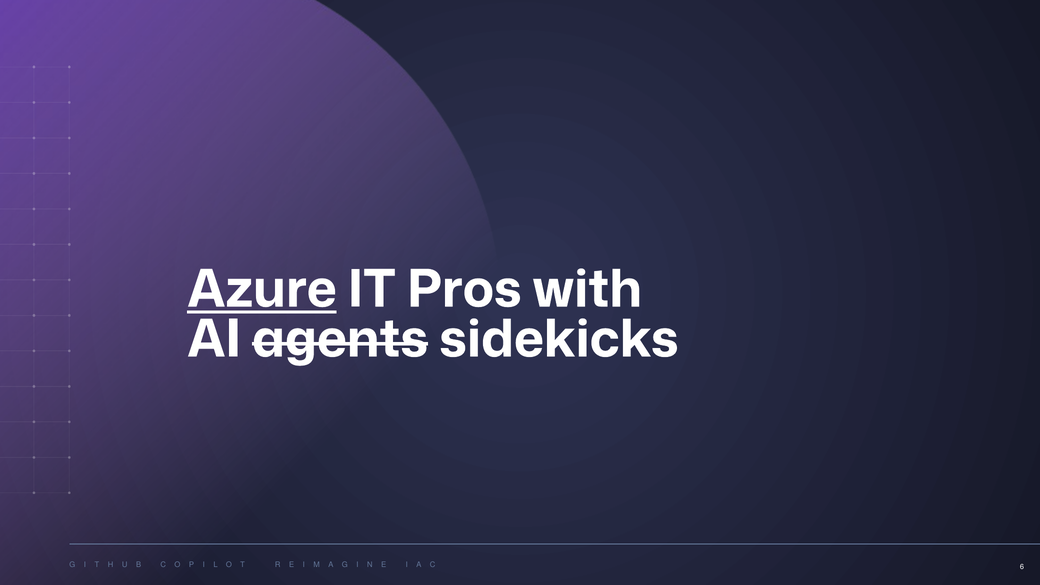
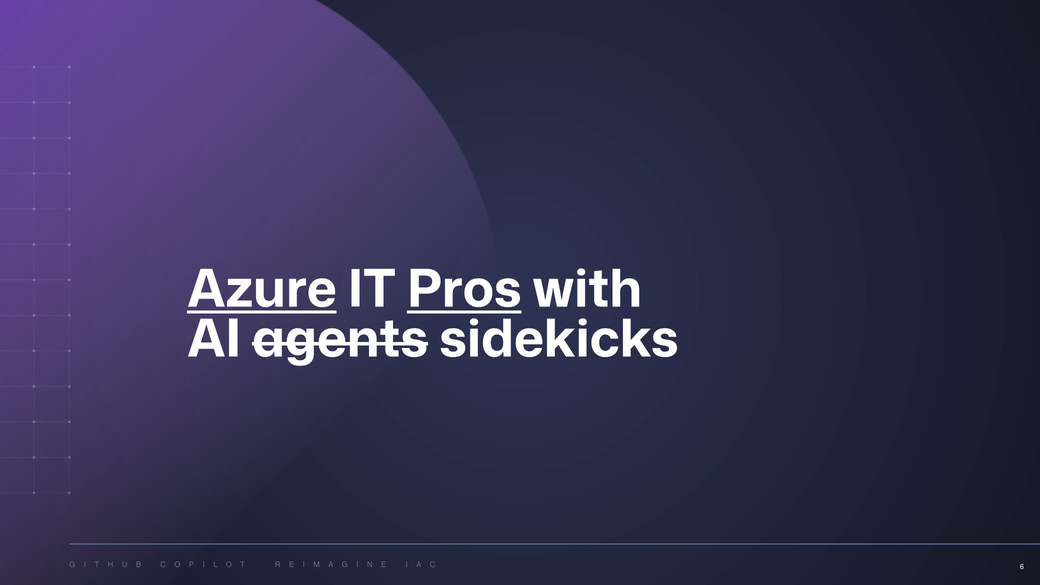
Pros underline: none -> present (464, 289)
